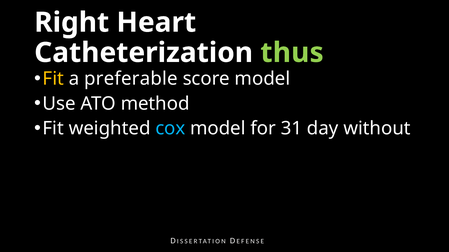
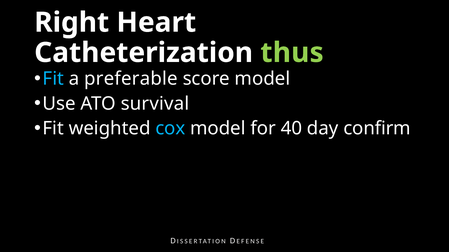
Fit colour: yellow -> light blue (53, 79)
method: method -> survival (155, 104)
31: 31 -> 40 (291, 129)
without: without -> confirm (377, 129)
